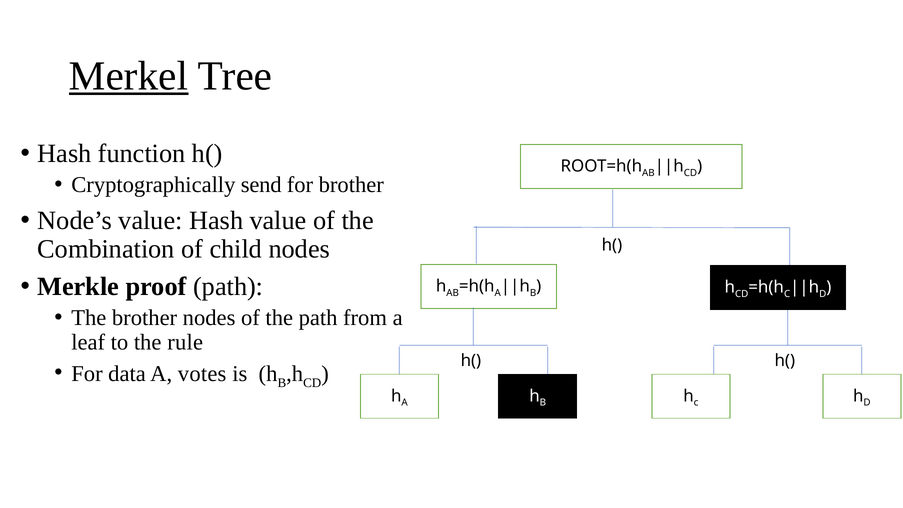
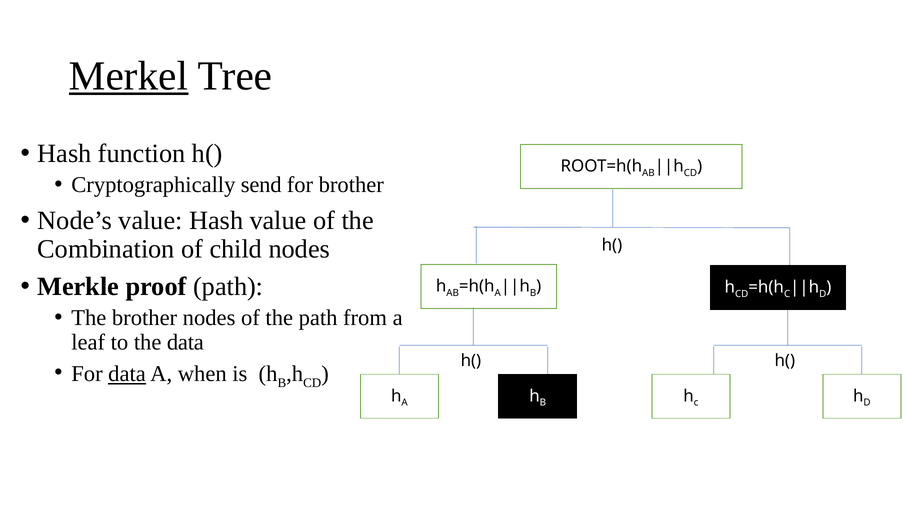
the rule: rule -> data (185, 342)
data underline: none -> present (127, 374)
votes: votes -> when (202, 374)
